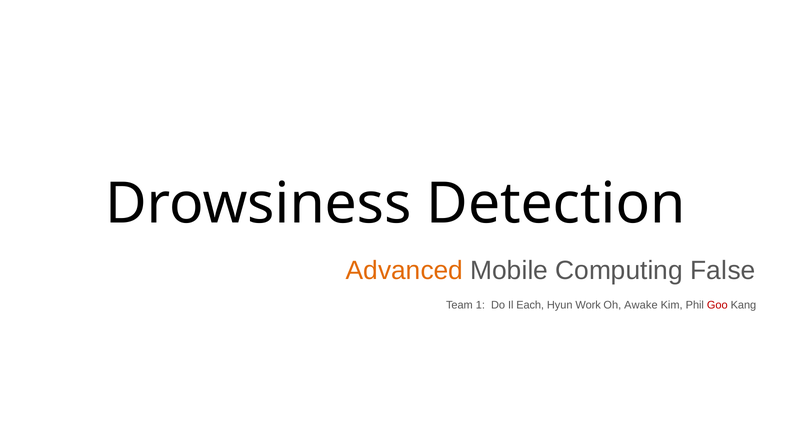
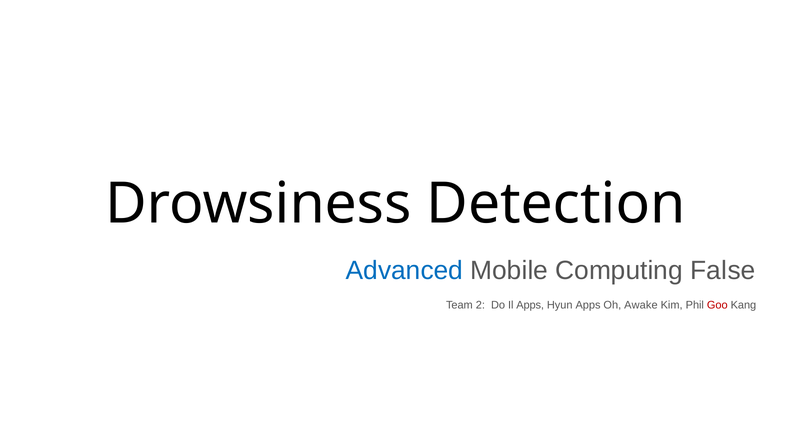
Advanced colour: orange -> blue (404, 271)
1: 1 -> 2 (480, 305)
Il Each: Each -> Apps (530, 305)
Hyun Work: Work -> Apps (588, 305)
